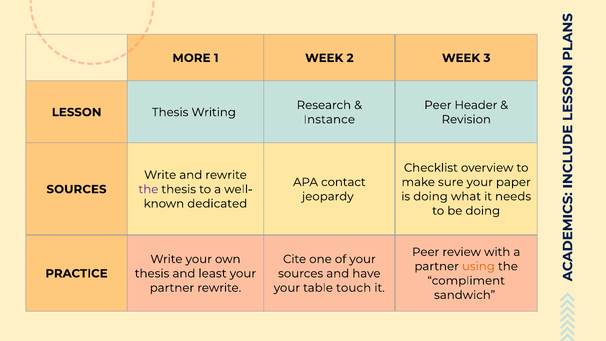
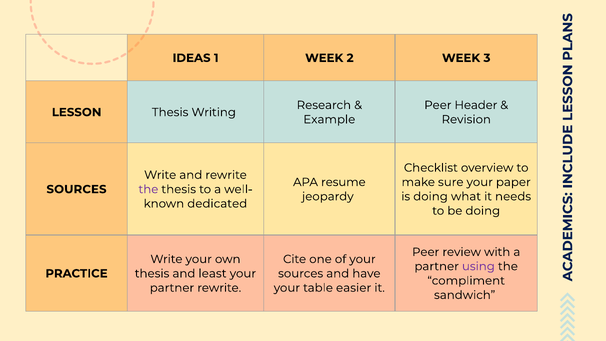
MORE: MORE -> IDEAS (192, 58)
Instance: Instance -> Example (329, 119)
contact: contact -> resume (343, 182)
using colour: orange -> purple (478, 266)
touch: touch -> easier (354, 288)
